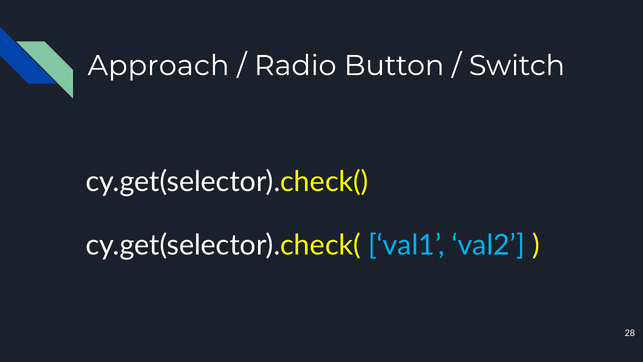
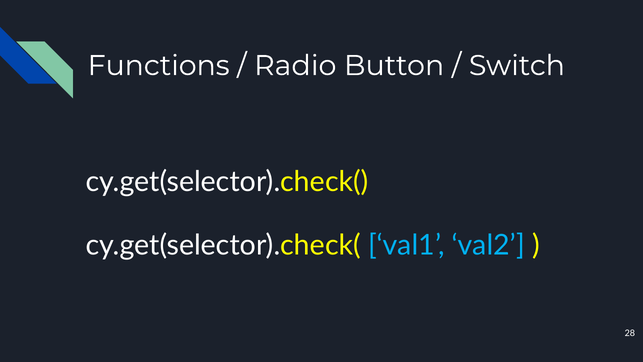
Approach: Approach -> Functions (159, 66)
